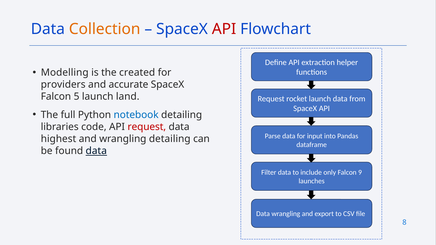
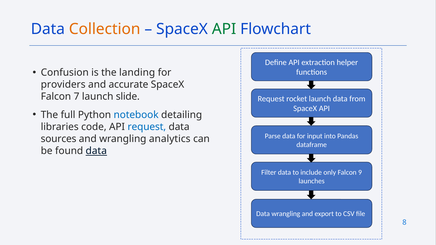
API colour: red -> green (224, 29)
Modelling: Modelling -> Confusion (65, 73)
created: created -> landing (137, 73)
5: 5 -> 7 (77, 97)
land: land -> slide (128, 97)
request colour: red -> blue (147, 127)
highest: highest -> sources (59, 139)
wrangling detailing: detailing -> analytics (170, 139)
